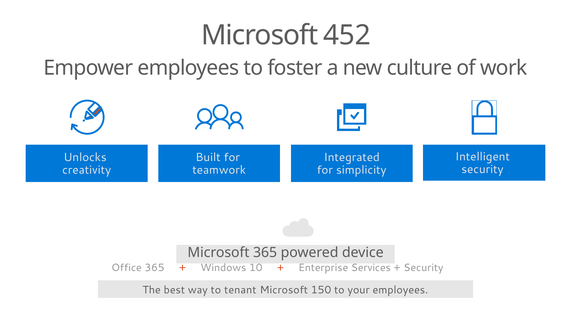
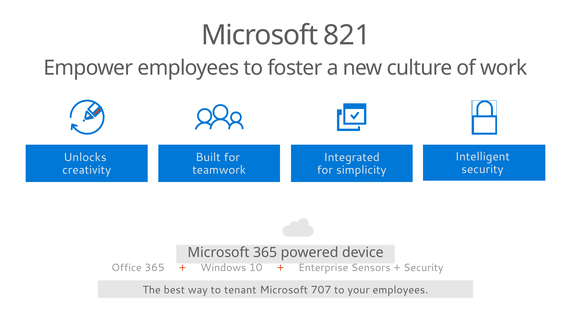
452: 452 -> 821 (347, 35)
Services: Services -> Sensors (371, 268)
150: 150 -> 707 (321, 290)
